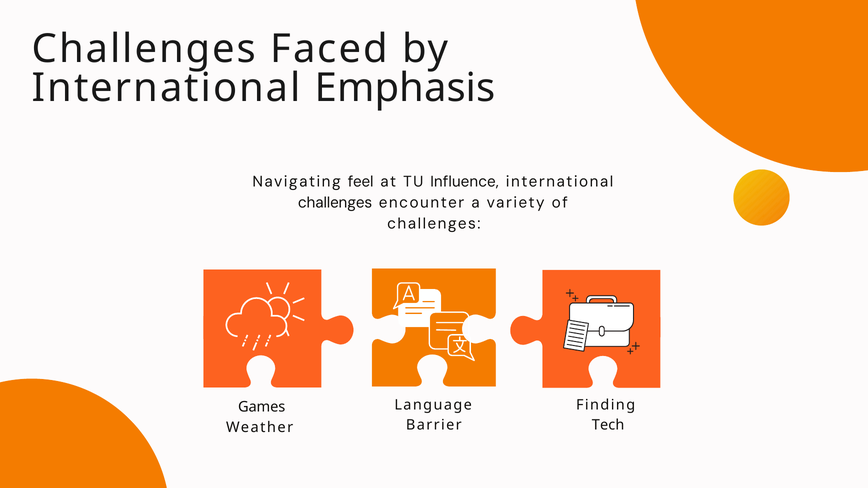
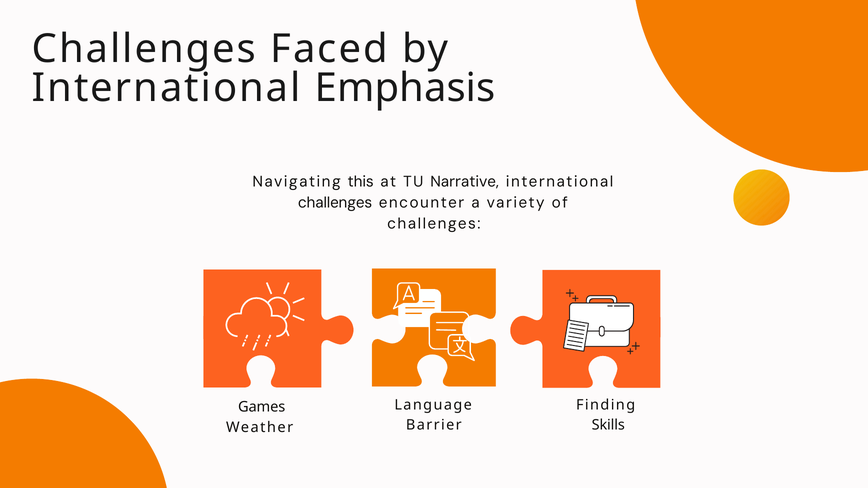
feel: feel -> this (361, 182)
Influence: Influence -> Narrative (465, 182)
Tech: Tech -> Skills (608, 425)
